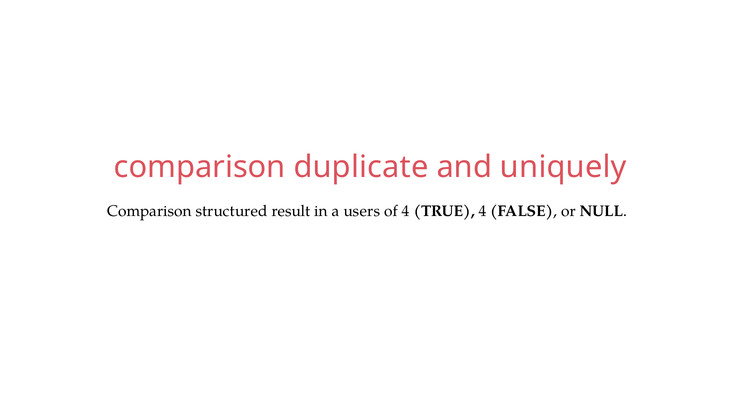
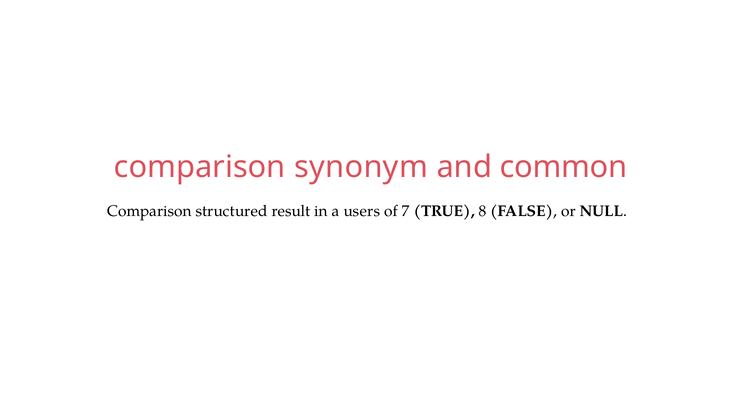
duplicate: duplicate -> synonym (361, 167)
uniquely: uniquely -> common (564, 167)
of 4: 4 -> 7 (406, 211)
TRUE 4: 4 -> 8 (483, 211)
